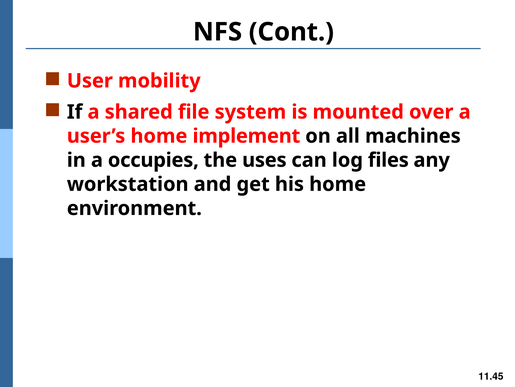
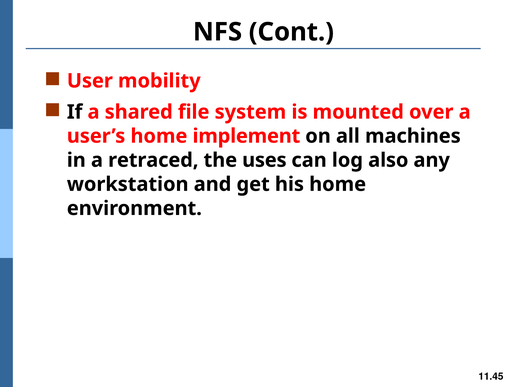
occupies: occupies -> retraced (153, 160)
files: files -> also (388, 160)
